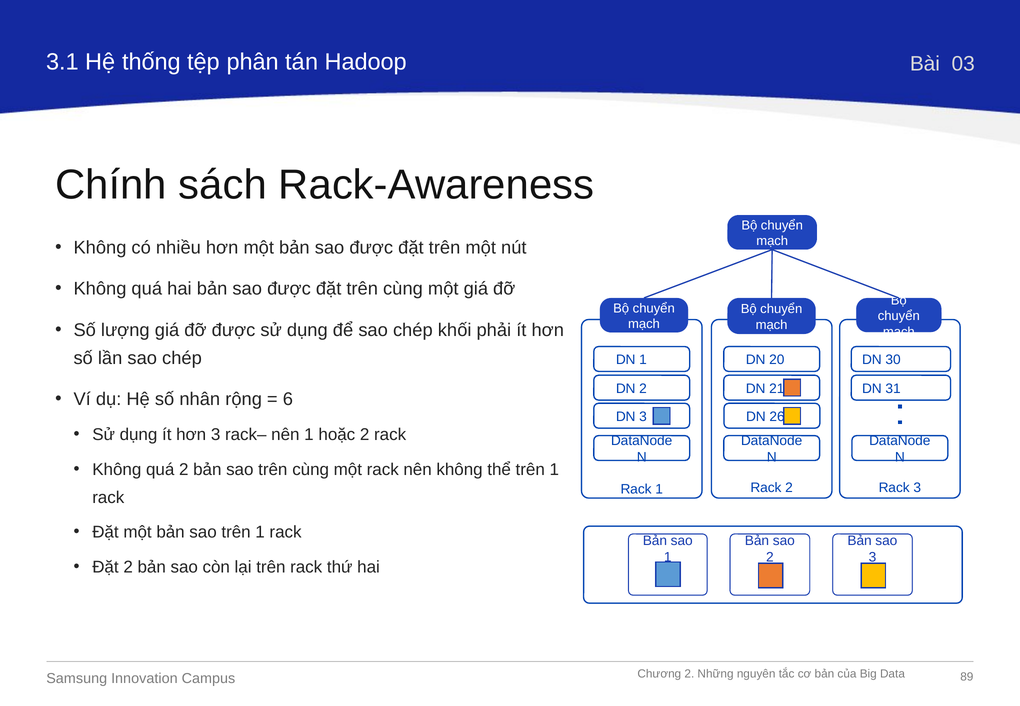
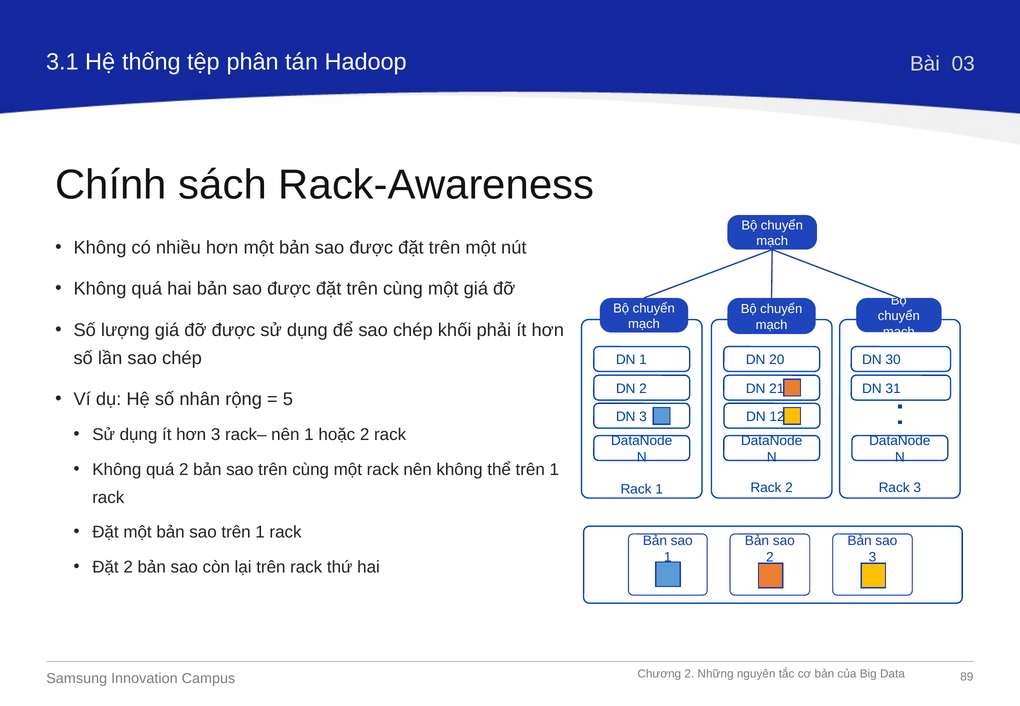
6: 6 -> 5 (288, 399)
26: 26 -> 12 (777, 417)
